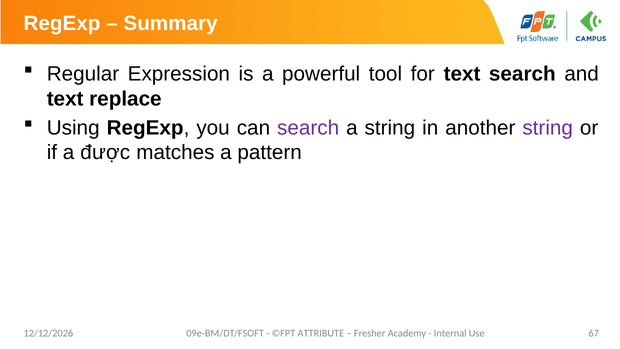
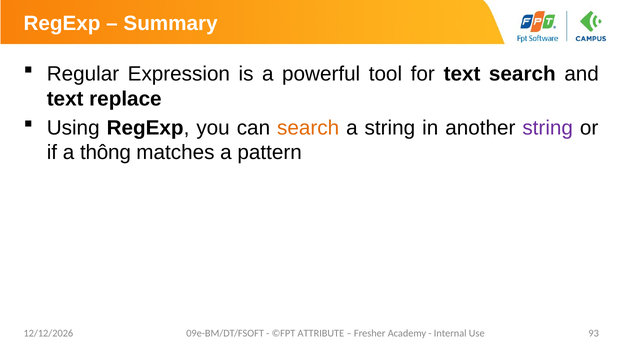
search colour: purple -> orange (308, 128)
được: được -> thông (105, 152)
67: 67 -> 93 (594, 333)
